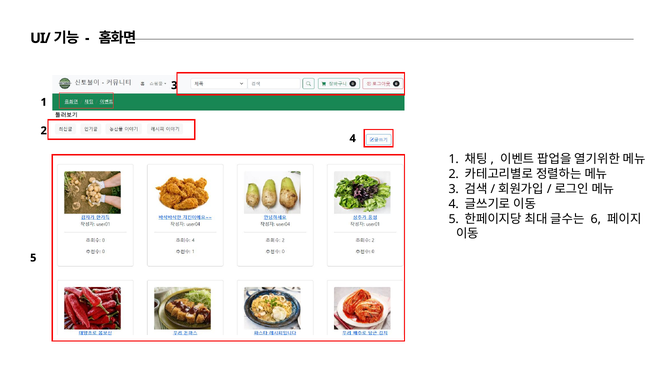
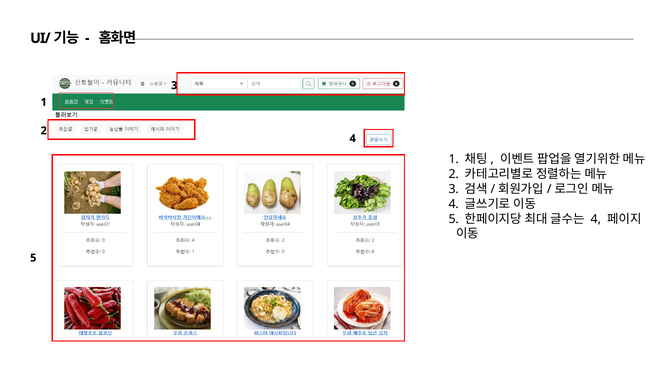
6: 6 -> 4 (596, 219)
